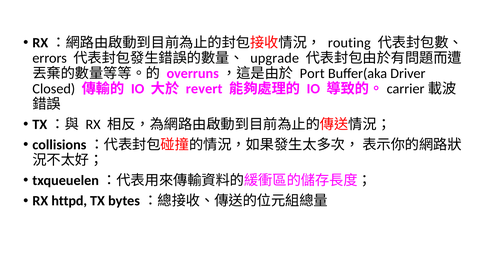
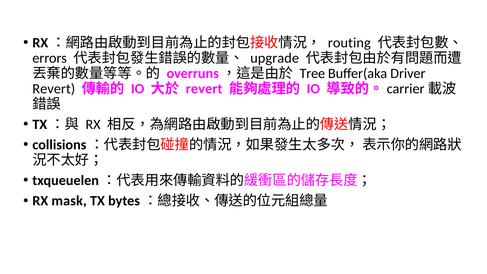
Port: Port -> Tree (312, 73)
Closed: Closed -> Revert (54, 89)
httpd: httpd -> mask (69, 201)
